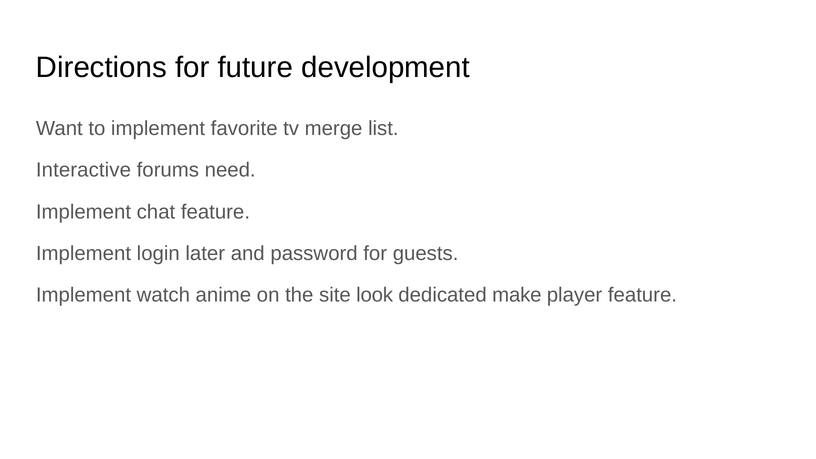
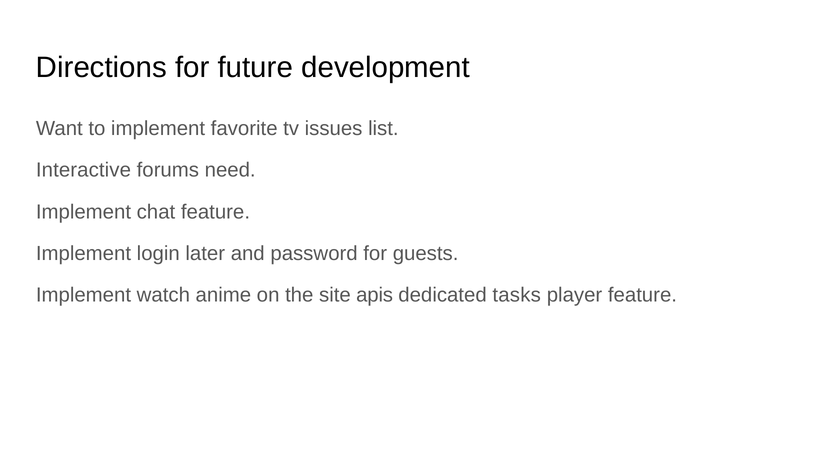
merge: merge -> issues (334, 128)
look: look -> apis (375, 295)
make: make -> tasks (517, 295)
